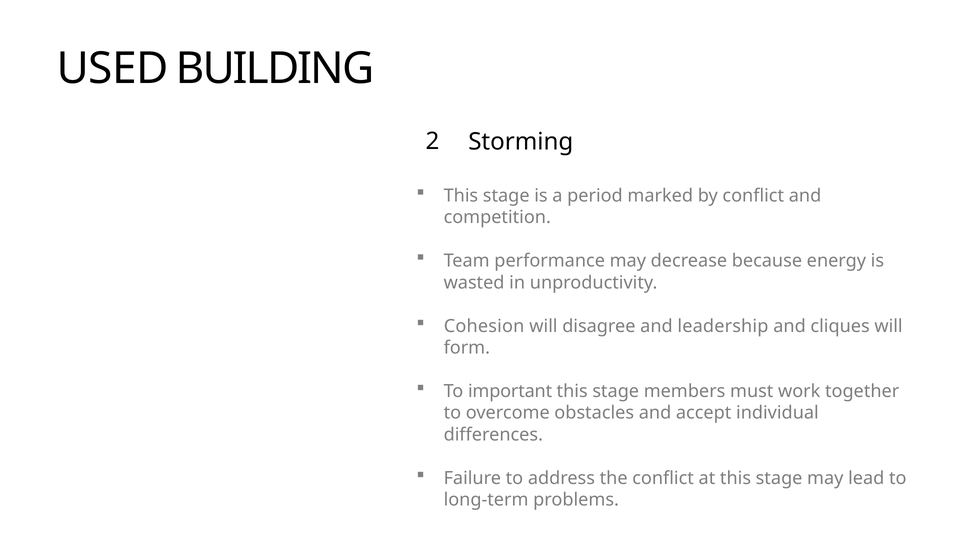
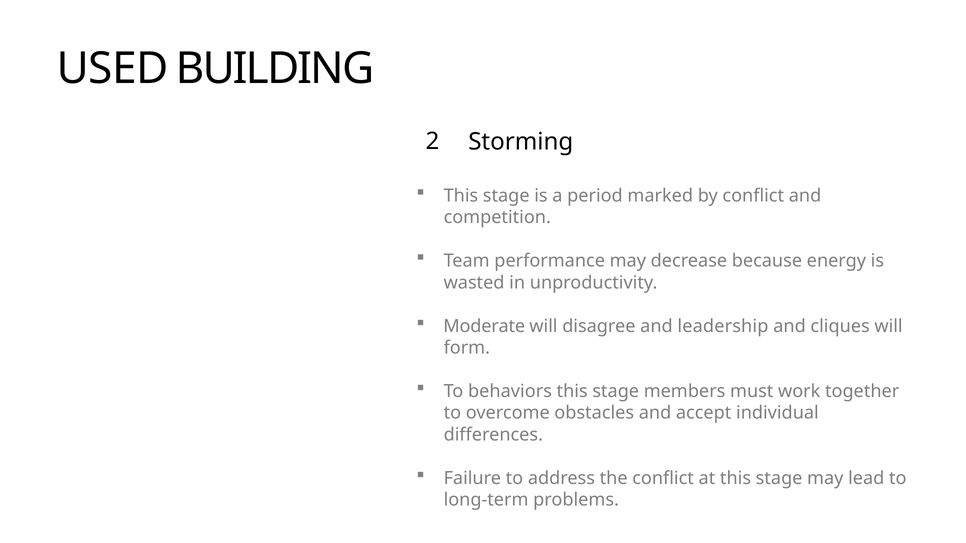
Cohesion: Cohesion -> Moderate (484, 326)
important: important -> behaviors (510, 391)
